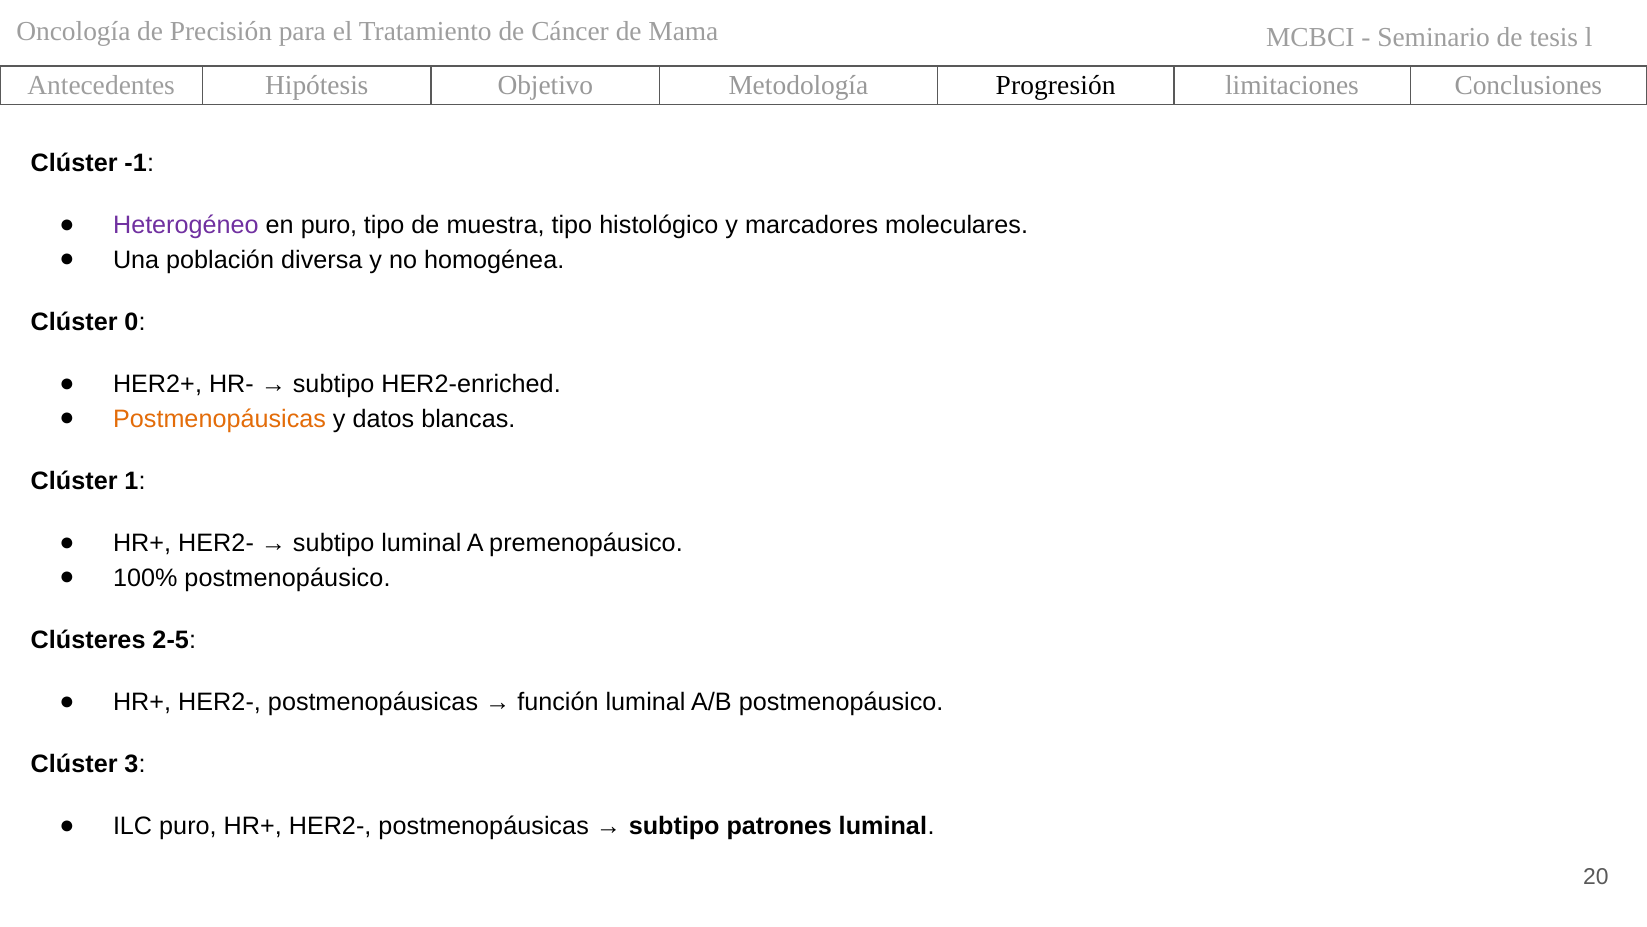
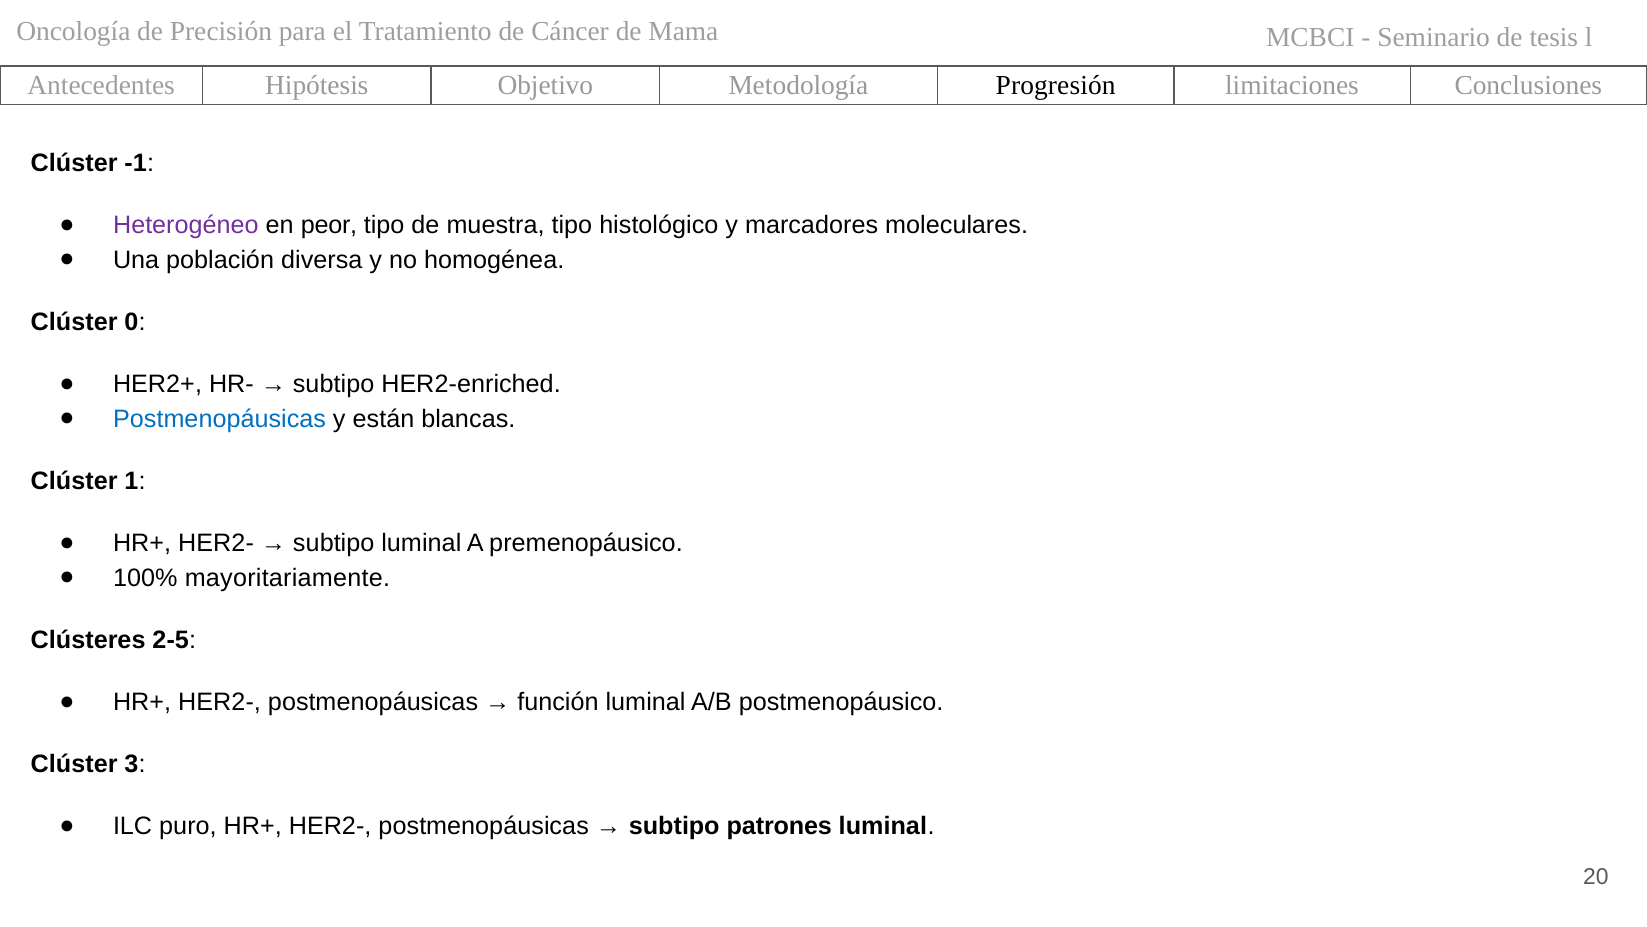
en puro: puro -> peor (329, 225)
Postmenopáusicas colour: orange -> blue (220, 419)
datos: datos -> están (383, 419)
100% postmenopáusico: postmenopáusico -> mayoritariamente (287, 578)
